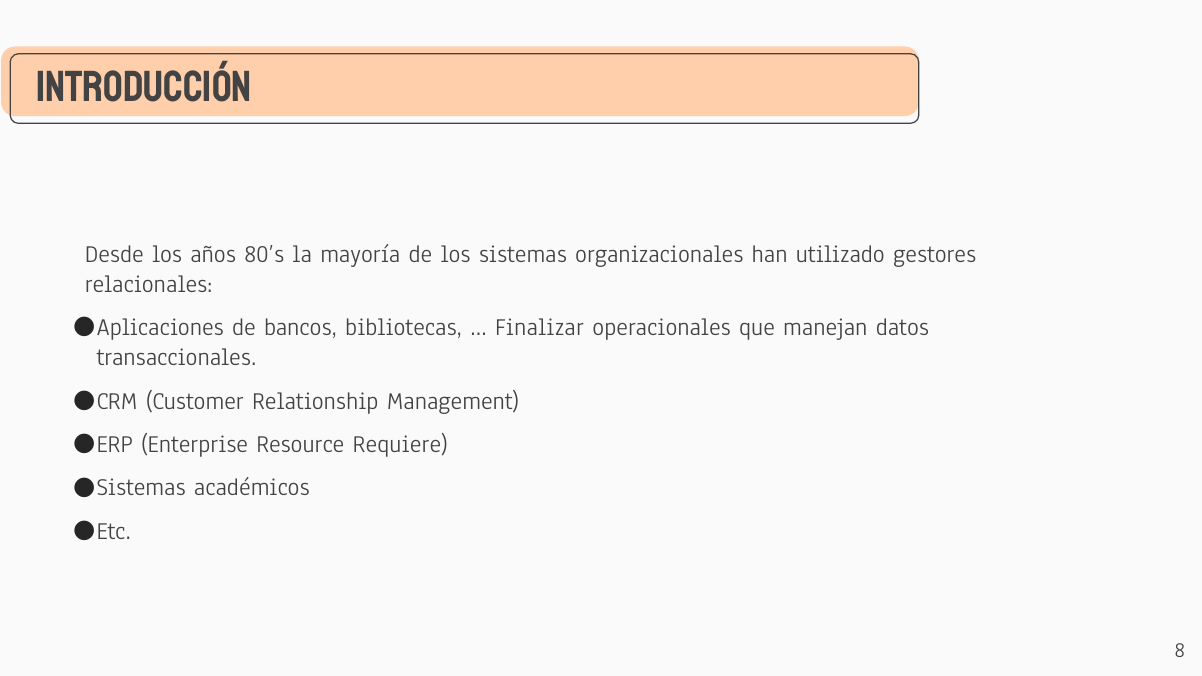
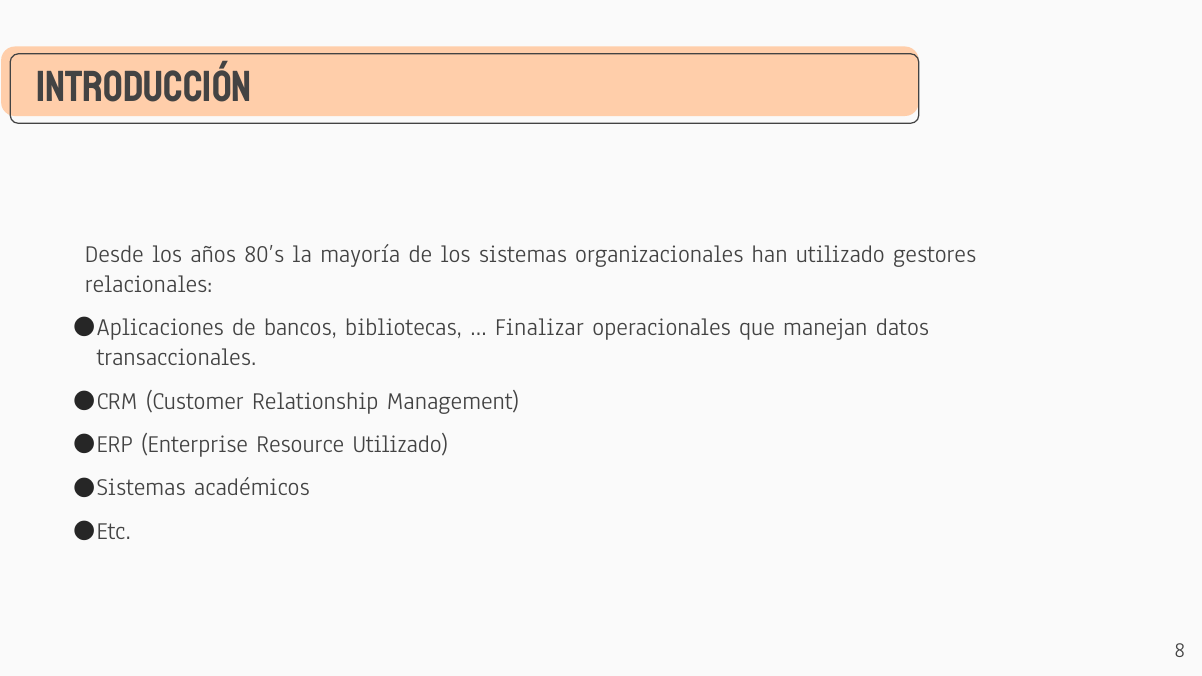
Resource Requiere: Requiere -> Utilizado (400, 444)
